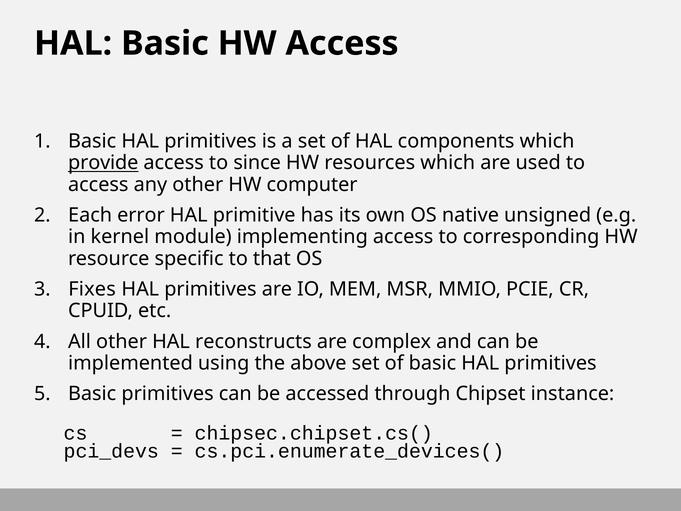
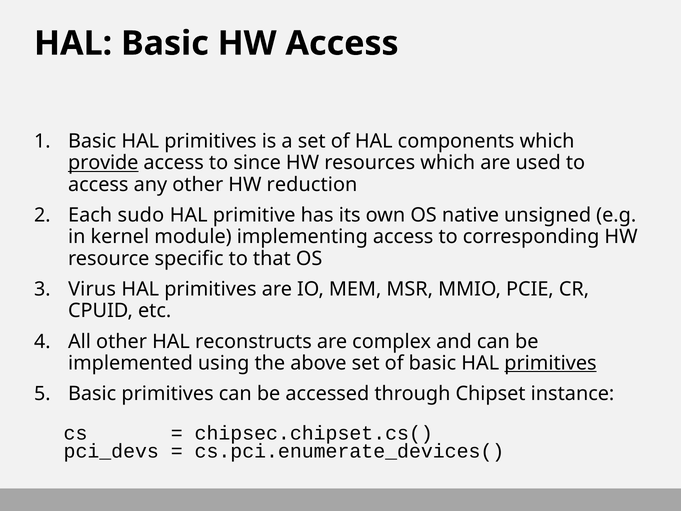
computer: computer -> reduction (312, 184)
error: error -> sudo (141, 215)
Fixes: Fixes -> Virus (92, 289)
primitives underline: none -> present (550, 363)
